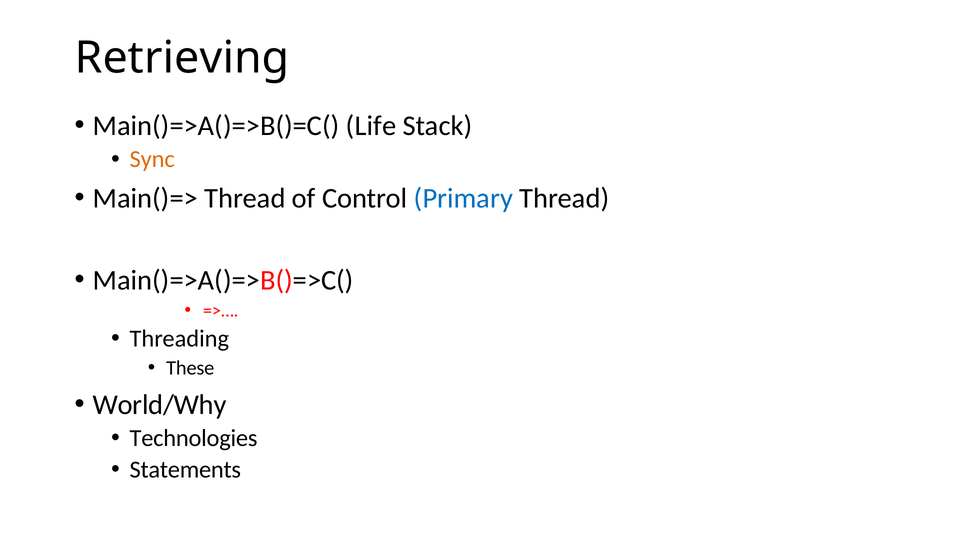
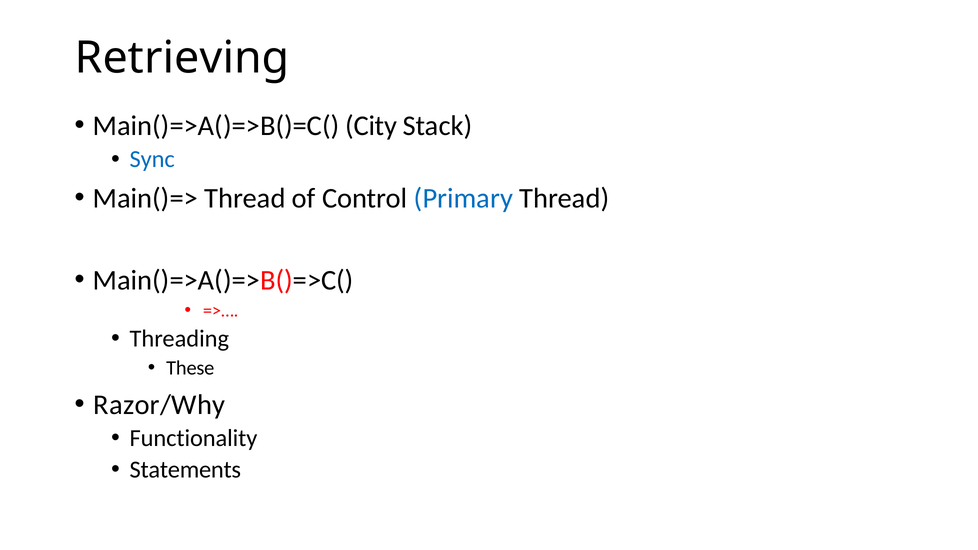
Life: Life -> City (371, 126)
Sync colour: orange -> blue (152, 159)
World/Why: World/Why -> Razor/Why (159, 405)
Technologies: Technologies -> Functionality (193, 438)
